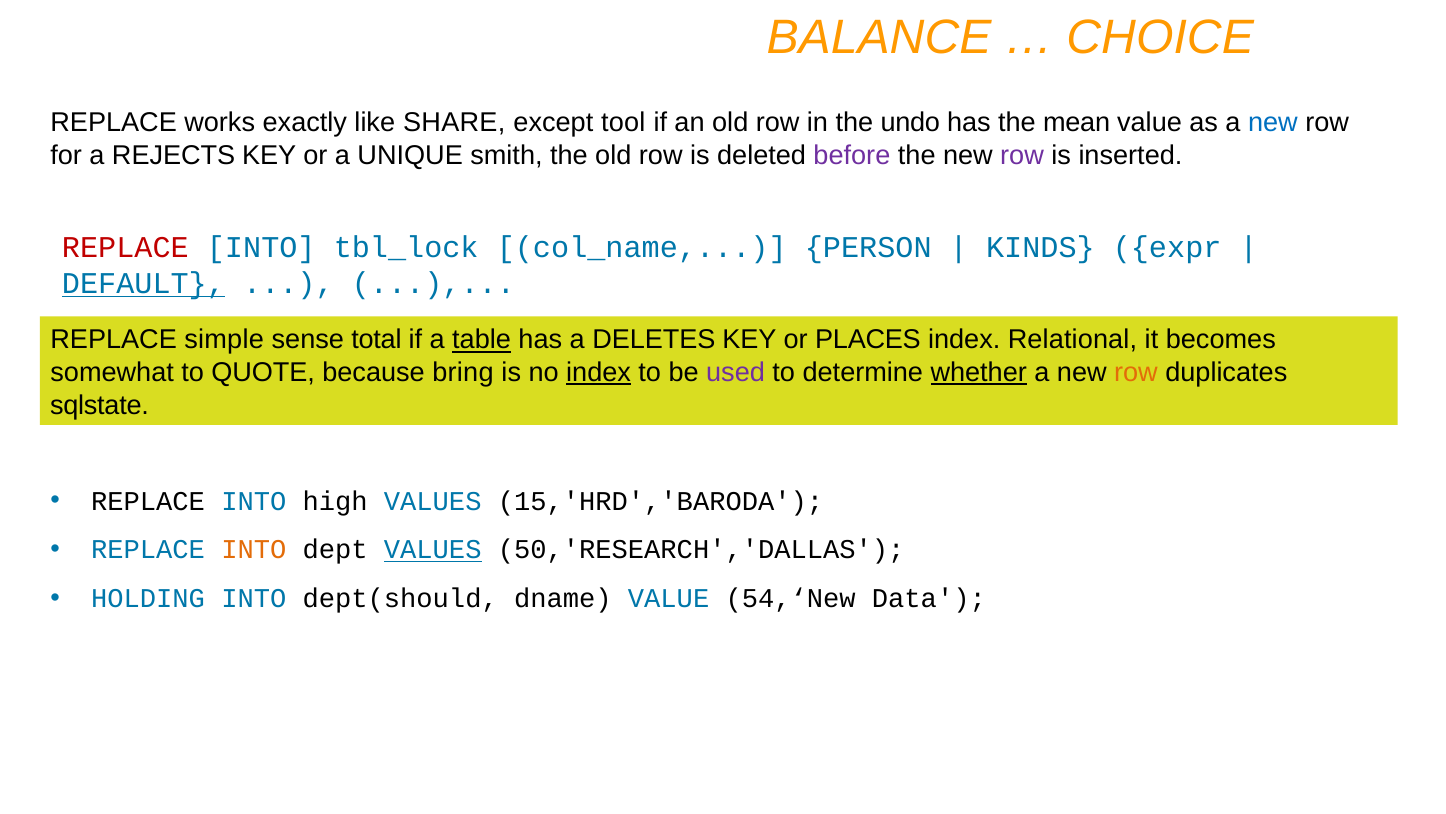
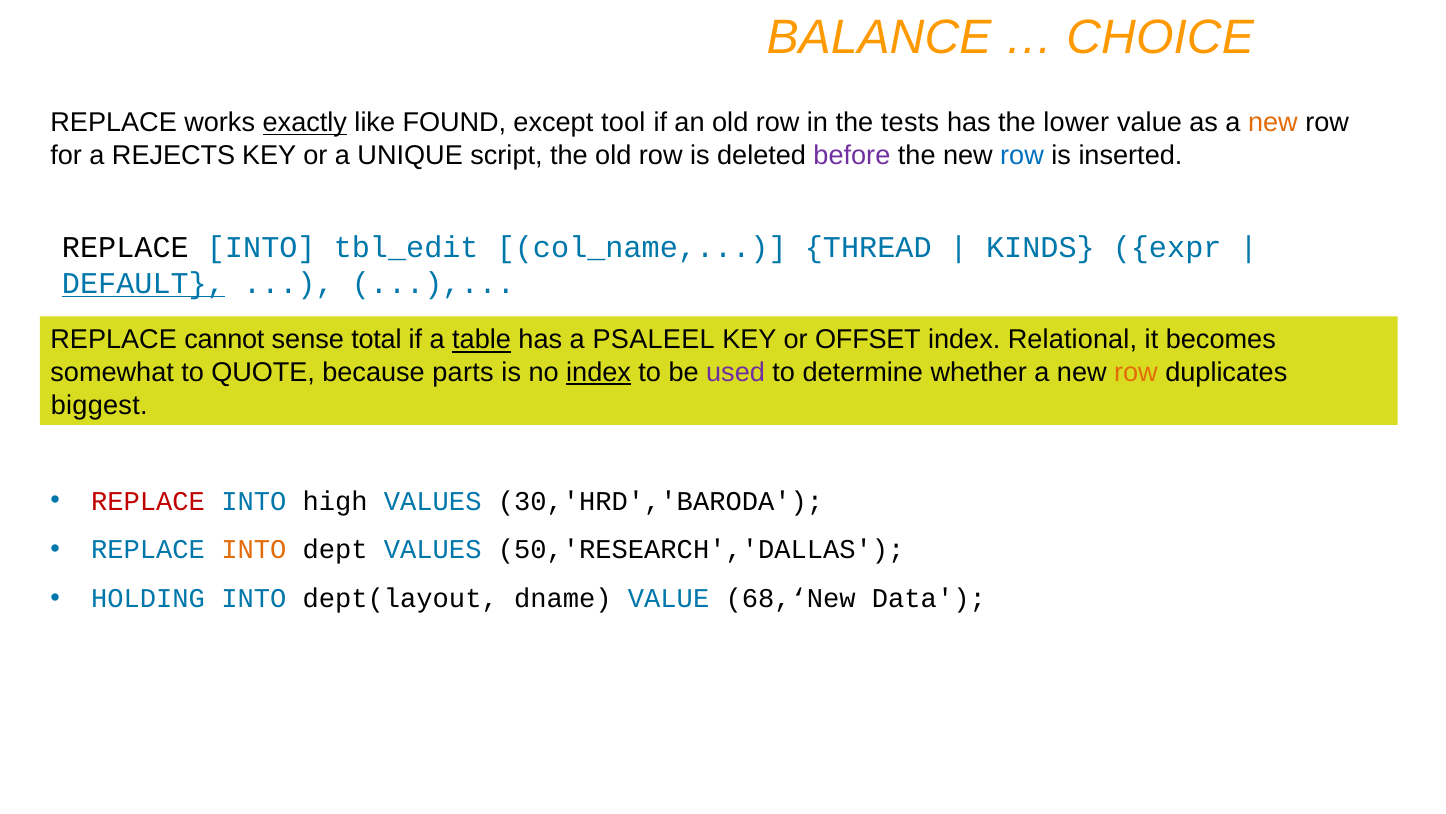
exactly underline: none -> present (305, 123)
SHARE: SHARE -> FOUND (454, 123)
undo: undo -> tests (910, 123)
mean: mean -> lower (1076, 123)
new colour: blue -> orange (1273, 123)
smith: smith -> script (506, 155)
row colour: purple -> blue (1022, 155)
REPLACE colour: red -> black (125, 247)
tbl_lock: tbl_lock -> tbl_edit (406, 247)
PERSON: PERSON -> THREAD (868, 247)
simple: simple -> cannot (224, 340)
DELETES: DELETES -> PSALEEL (654, 340)
PLACES: PLACES -> OFFSET (868, 340)
bring: bring -> parts (463, 372)
whether underline: present -> none (979, 372)
sqlstate: sqlstate -> biggest (99, 405)
REPLACE colour: black -> red (148, 501)
15,'HRD','BARODA: 15,'HRD','BARODA -> 30,'HRD','BARODA (660, 501)
VALUES underline: present -> none (433, 549)
dept(should: dept(should -> dept(layout (400, 598)
54,‘New: 54,‘New -> 68,‘New (791, 598)
